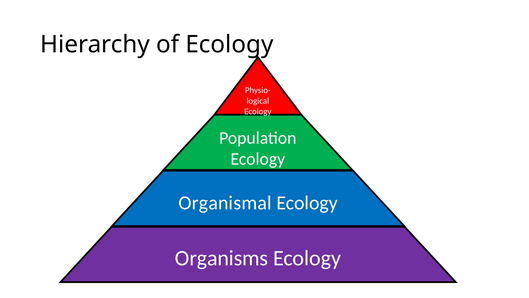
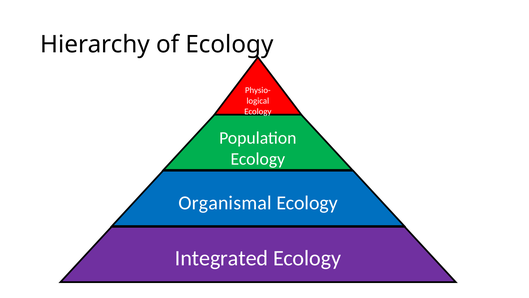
Organisms: Organisms -> Integrated (222, 258)
